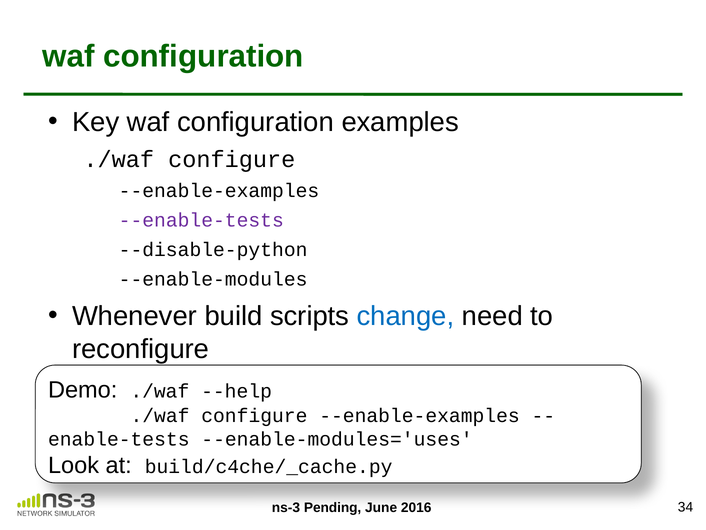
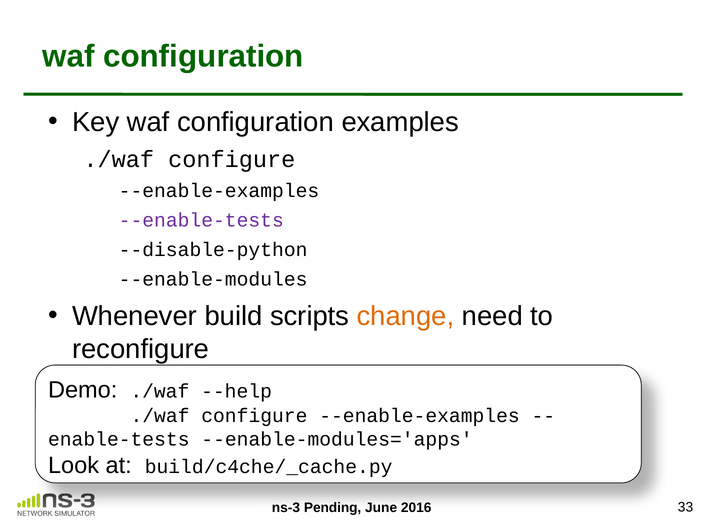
change colour: blue -> orange (405, 316)
--enable-modules='uses: --enable-modules='uses -> --enable-modules='apps (337, 439)
34: 34 -> 33 (686, 507)
